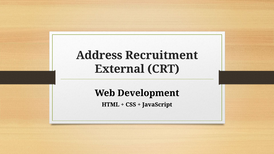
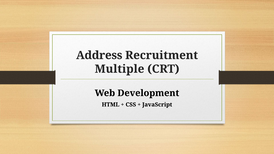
External: External -> Multiple (120, 69)
